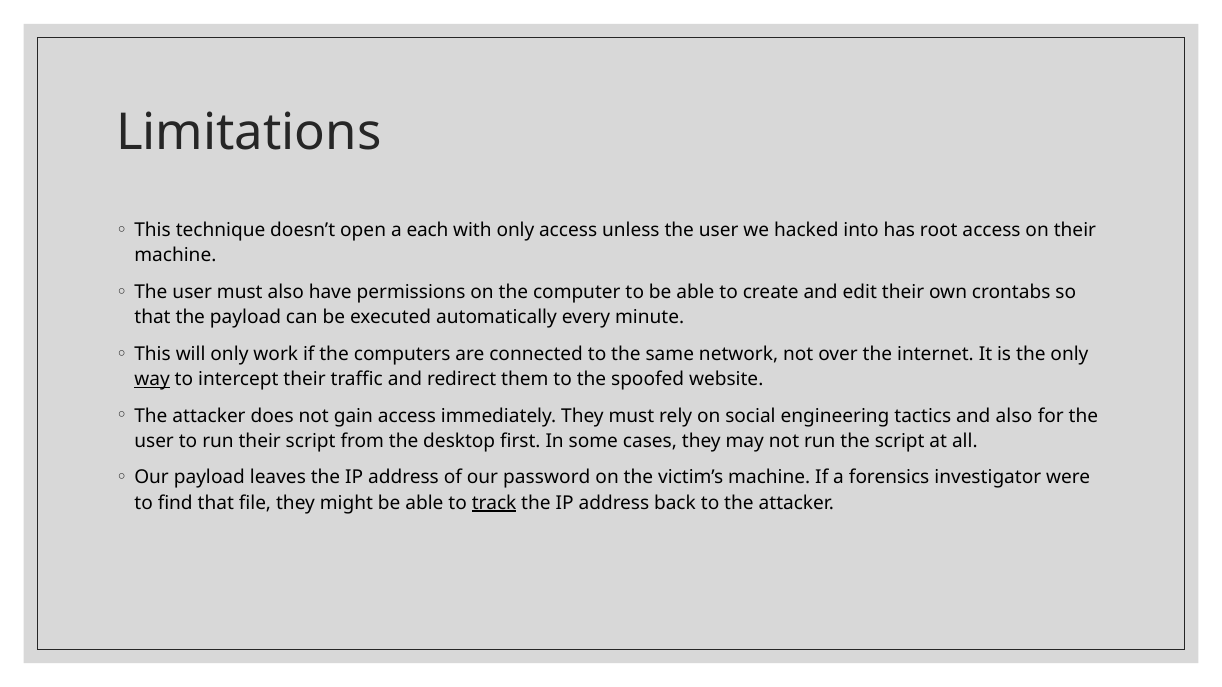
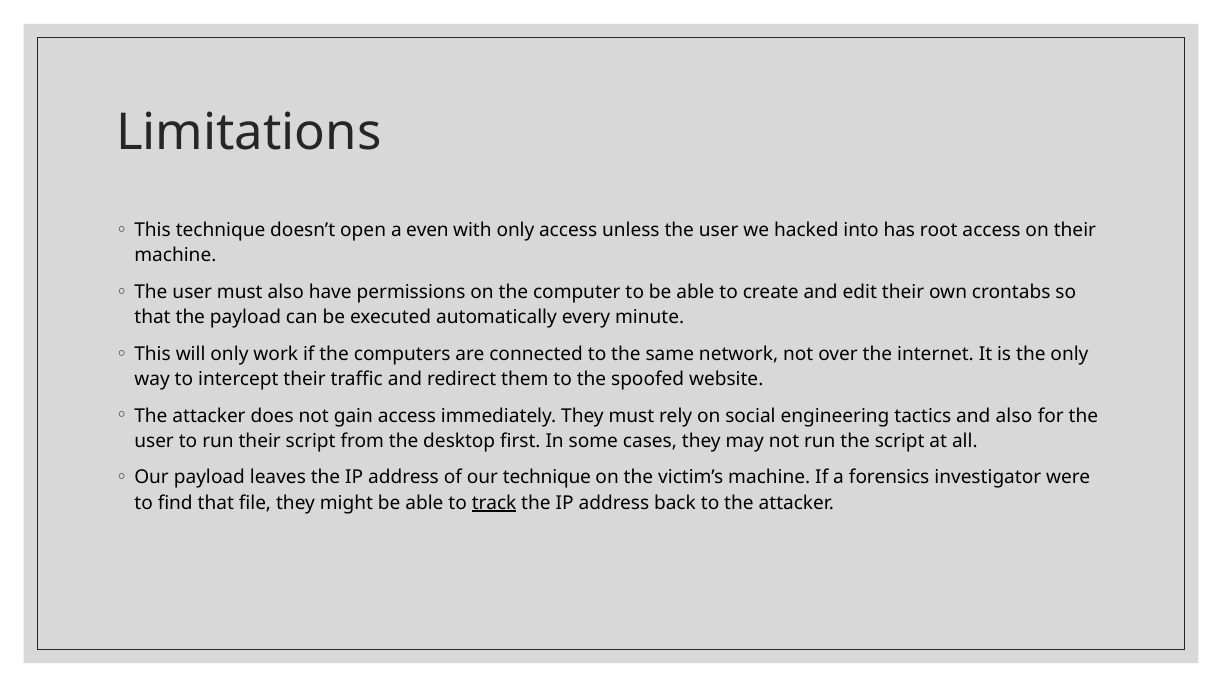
each: each -> even (427, 230)
way underline: present -> none (152, 379)
our password: password -> technique (547, 478)
